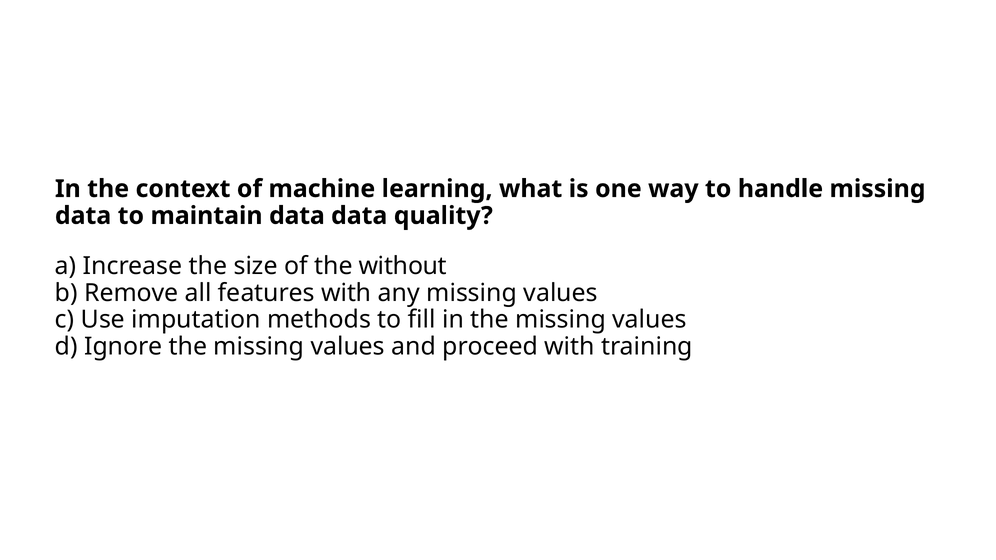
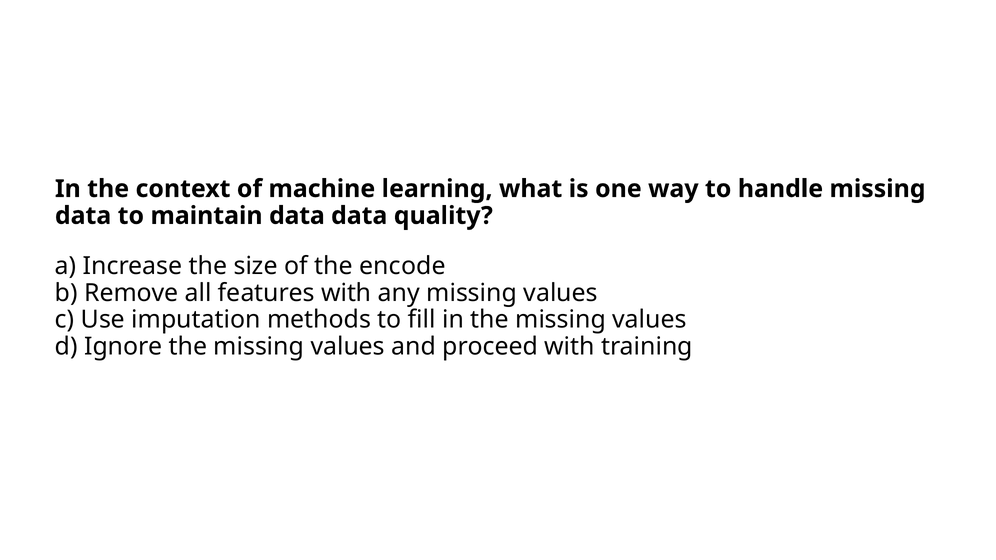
without: without -> encode (403, 266)
